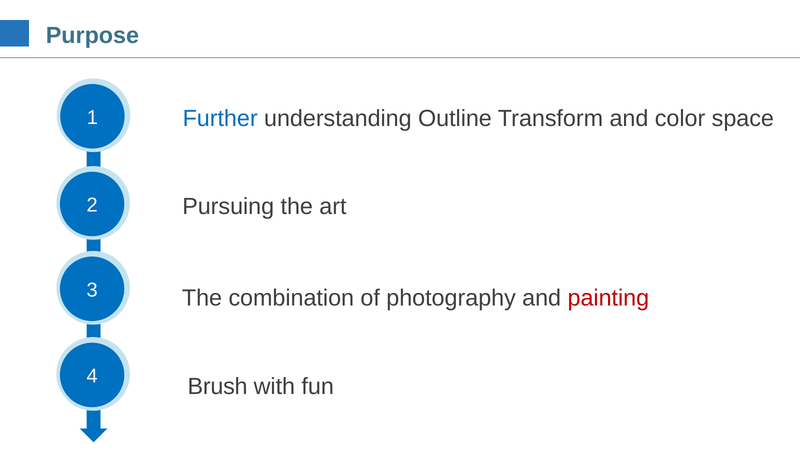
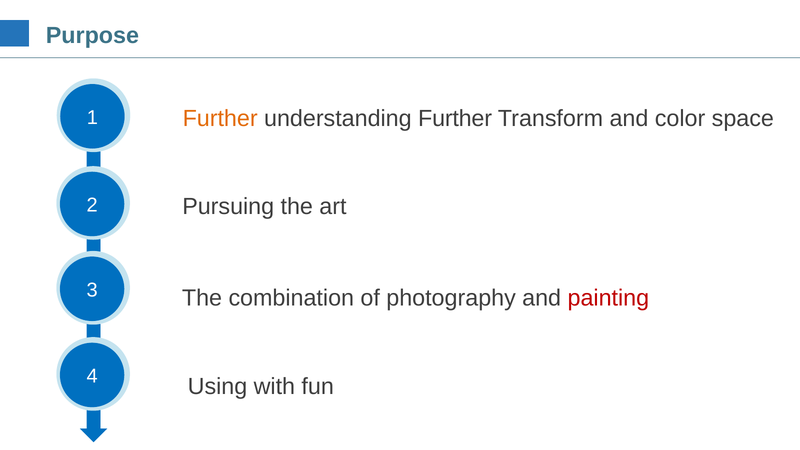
Further colour: blue -> orange (220, 119)
understanding Outline: Outline -> Further (455, 119)
Brush: Brush -> Using (217, 387)
